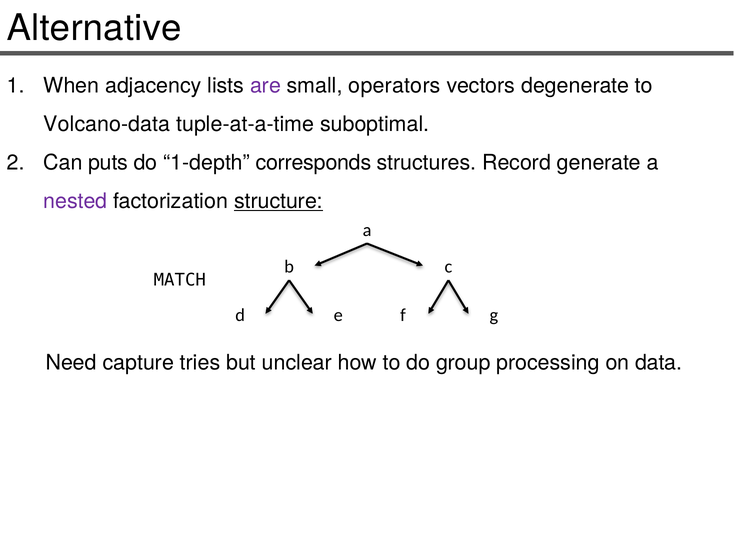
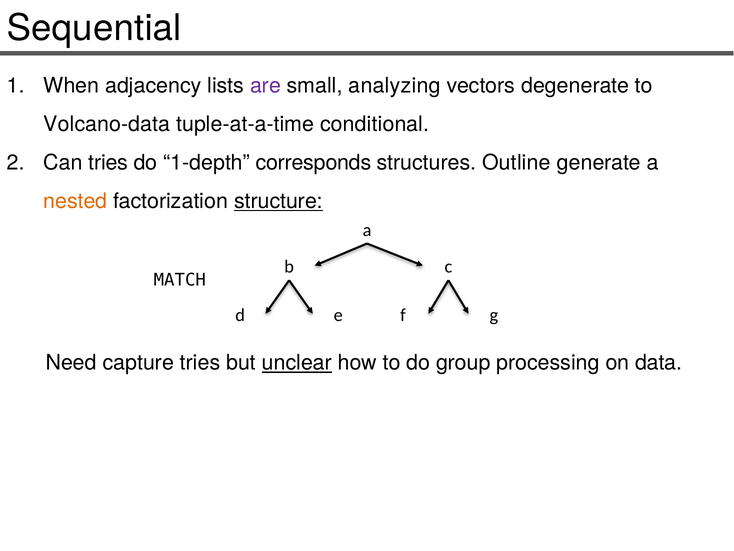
Alternative: Alternative -> Sequential (94, 28)
operators: operators -> analyzing (395, 86)
suboptimal: suboptimal -> conditional (375, 124)
Can puts: puts -> tries (108, 163)
Record: Record -> Outline (516, 163)
nested colour: purple -> orange (75, 201)
unclear underline: none -> present (297, 363)
